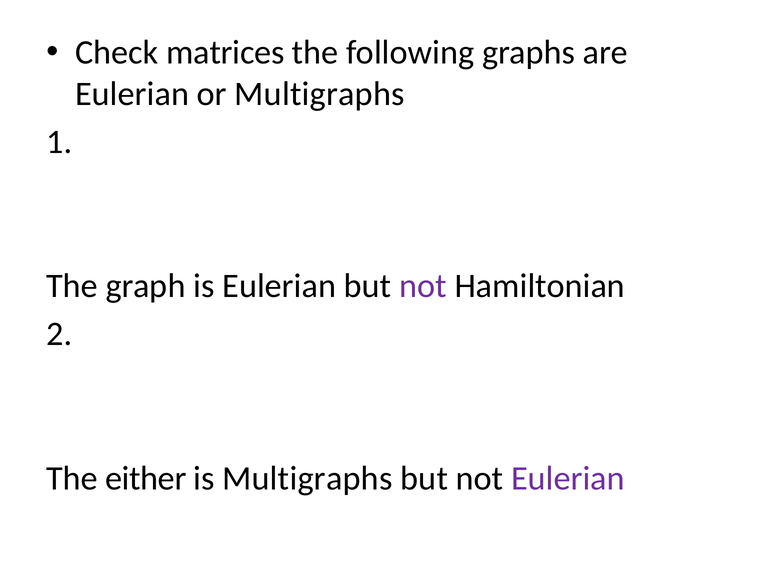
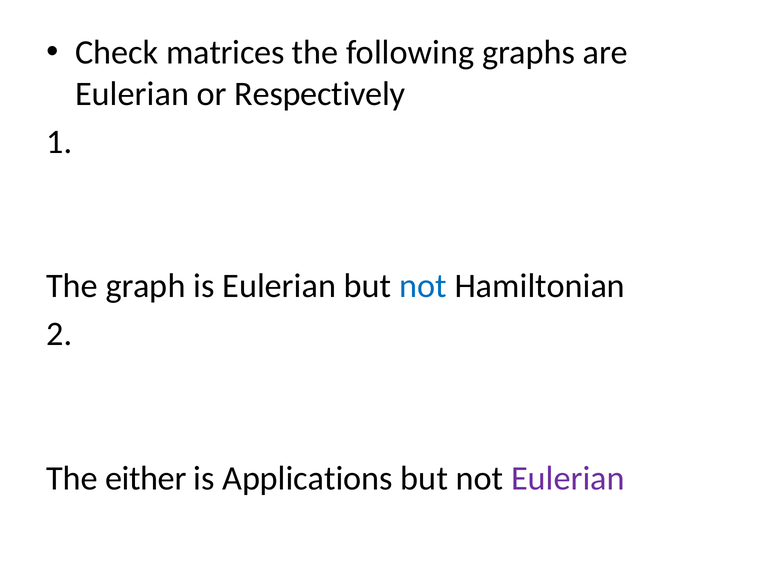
or Multigraphs: Multigraphs -> Respectively (320, 94)
not colour: purple -> blue (423, 286)
is Multigraphs: Multigraphs -> Applications (307, 478)
